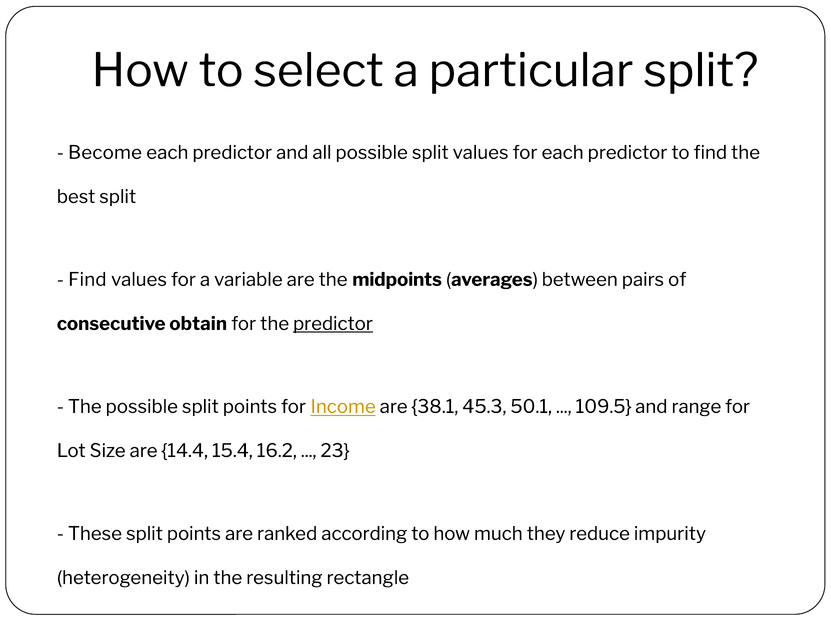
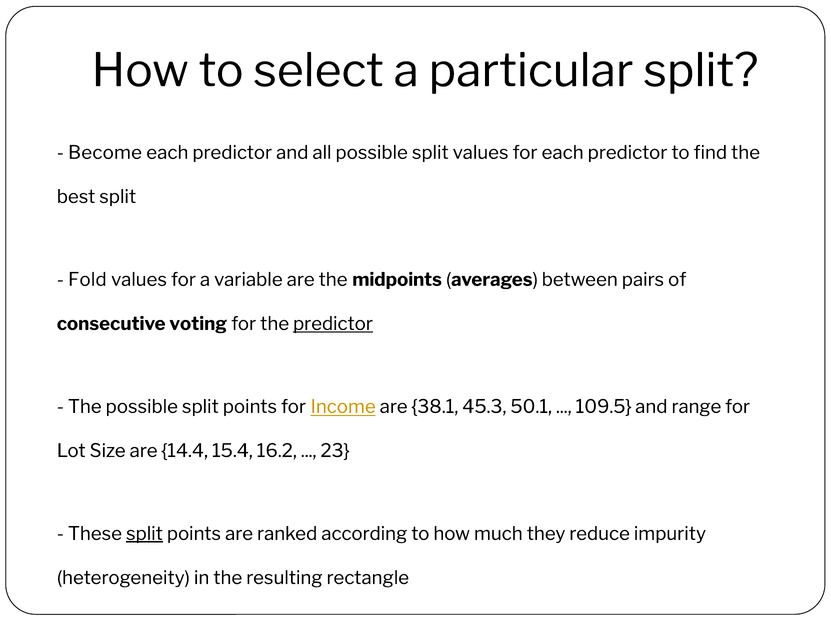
Find: Find -> Fold (87, 280)
obtain: obtain -> voting (198, 324)
split underline: none -> present (144, 534)
